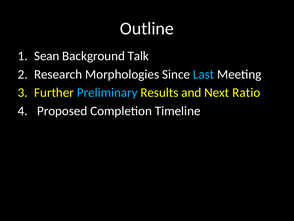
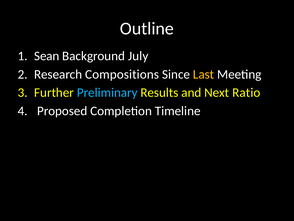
Talk: Talk -> July (138, 56)
Morphologies: Morphologies -> Compositions (122, 74)
Last colour: light blue -> yellow (204, 74)
